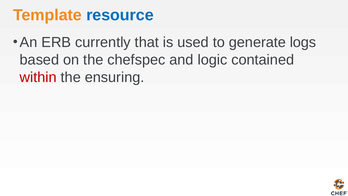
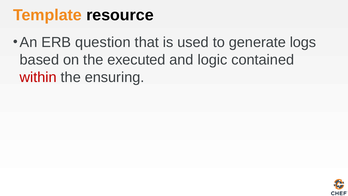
resource colour: blue -> black (120, 15)
currently: currently -> question (103, 42)
chefspec: chefspec -> executed (136, 60)
